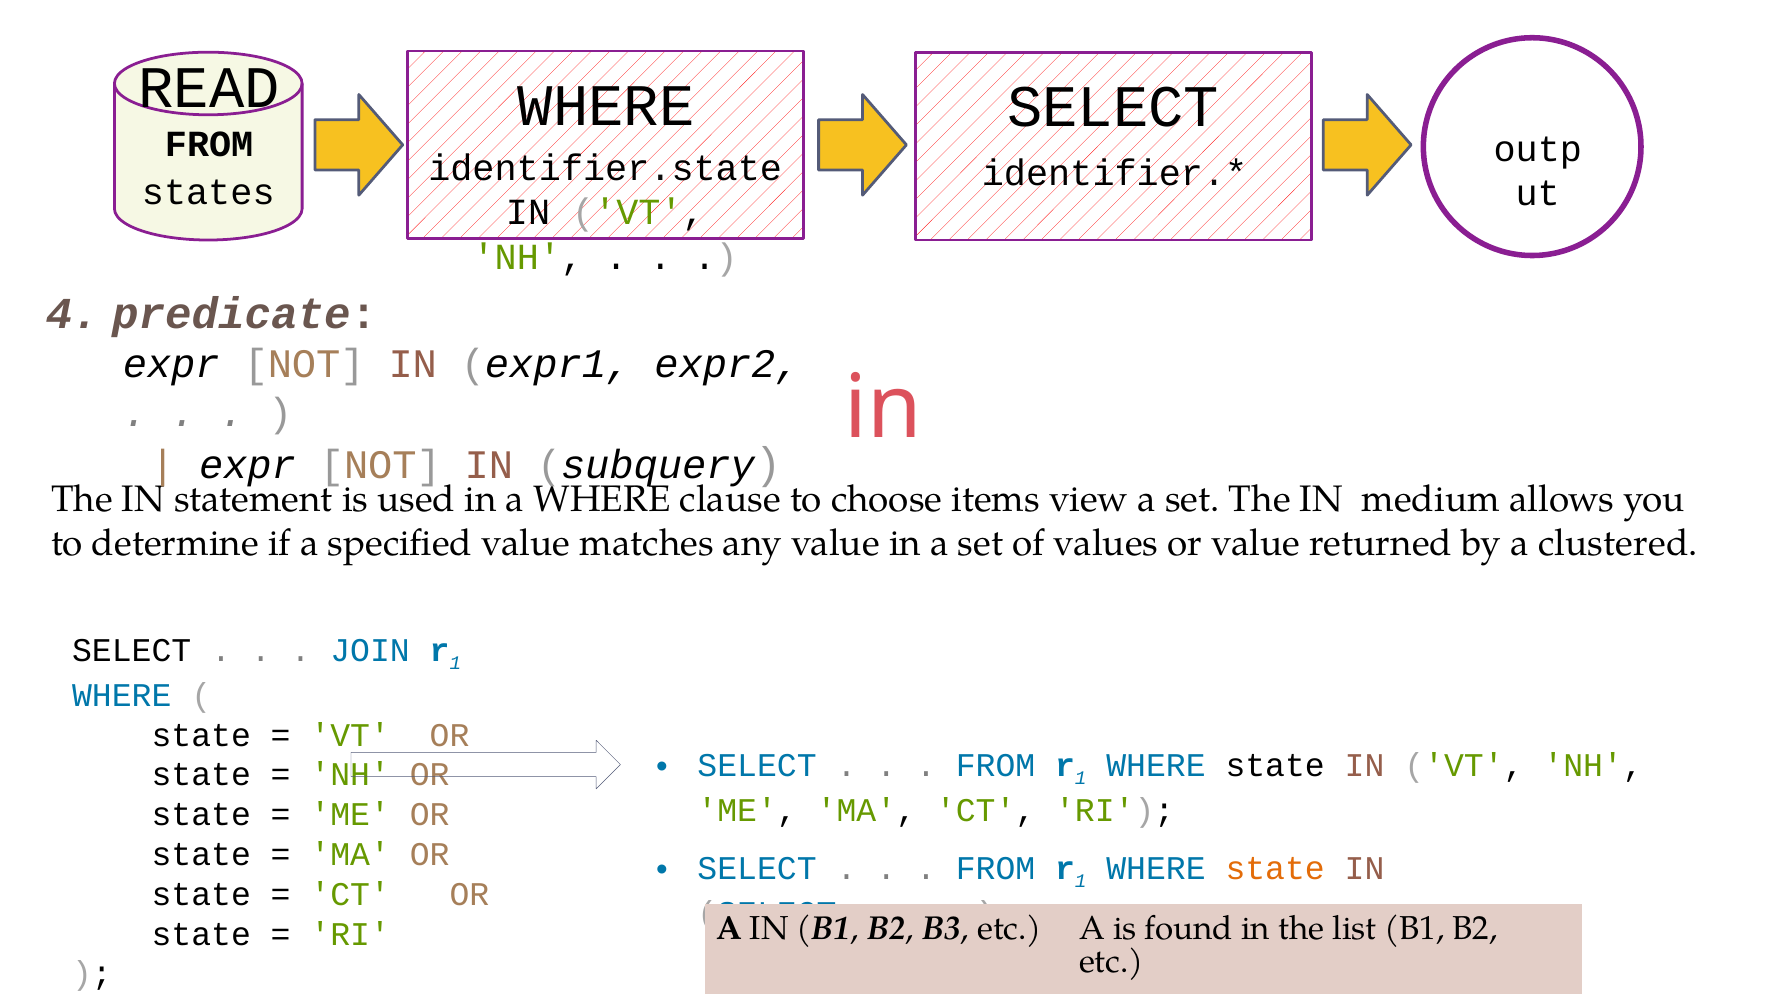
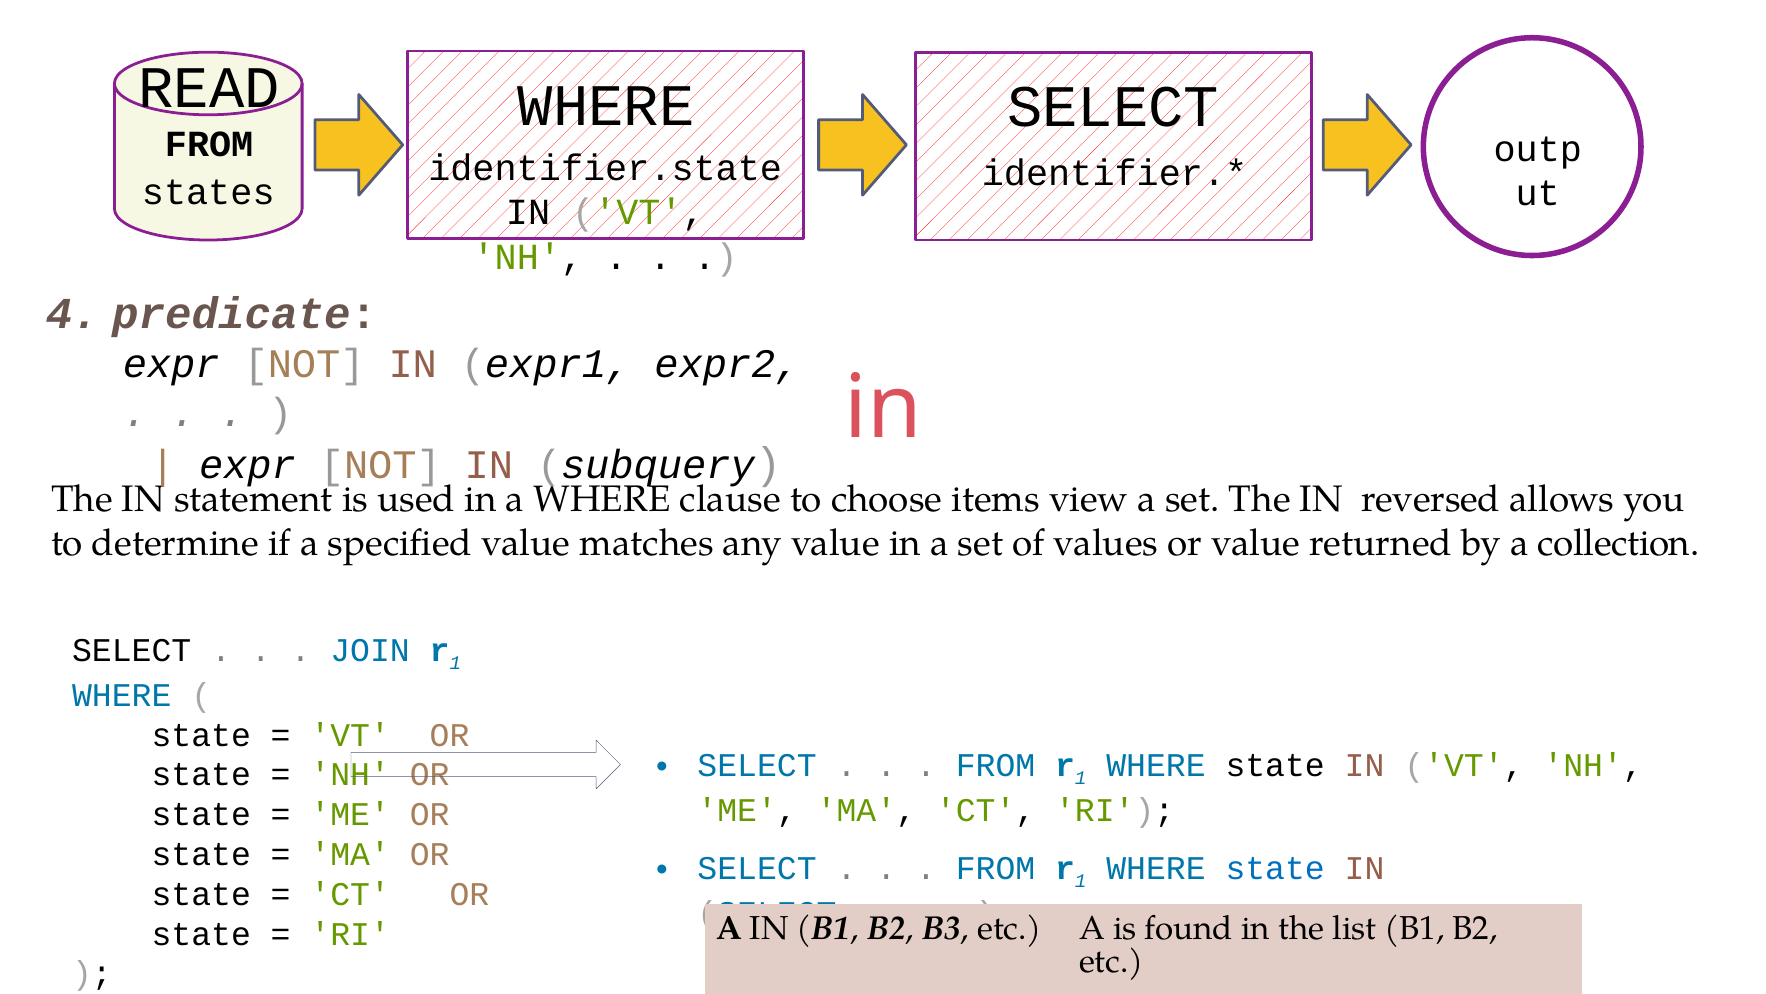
medium: medium -> reversed (1431, 499)
clustered: clustered -> collection (1618, 543)
state colour: orange -> blue (1275, 868)
